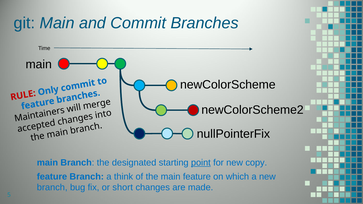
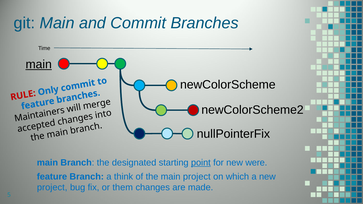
main underline: none -> present (39, 64)
copy: copy -> were (256, 163)
main feature: feature -> project (197, 177)
branch: branch -> project (52, 188)
short: short -> them (123, 188)
